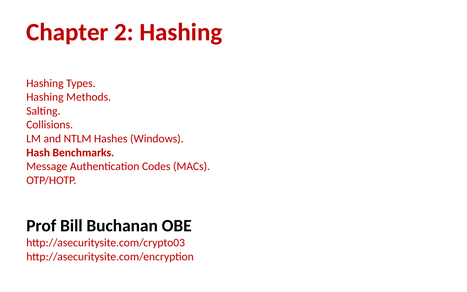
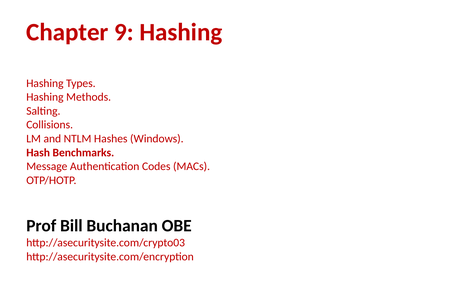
2: 2 -> 9 (124, 32)
